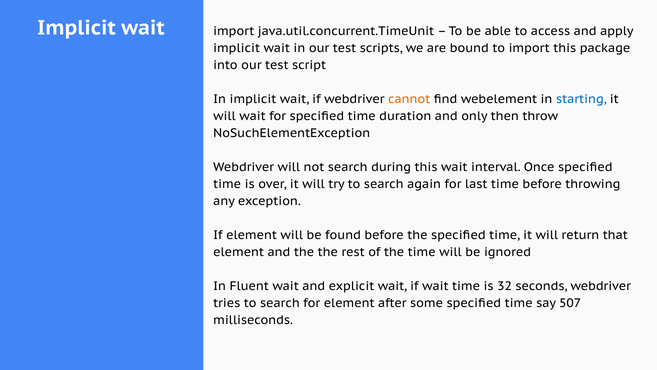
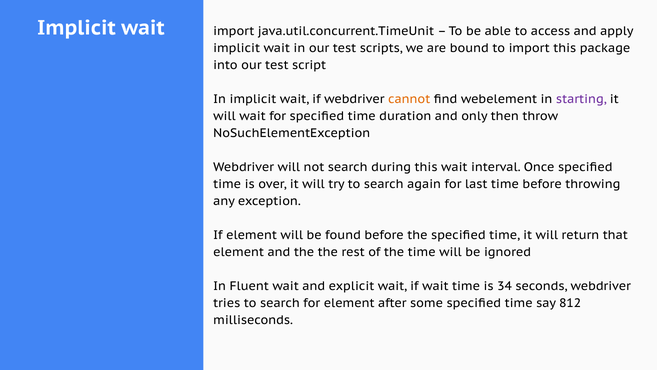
starting colour: blue -> purple (581, 99)
32: 32 -> 34 (505, 286)
507: 507 -> 812 (570, 303)
